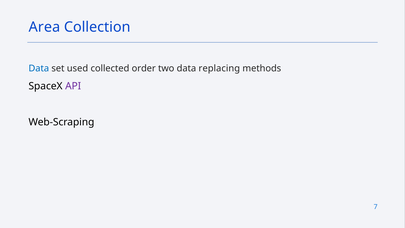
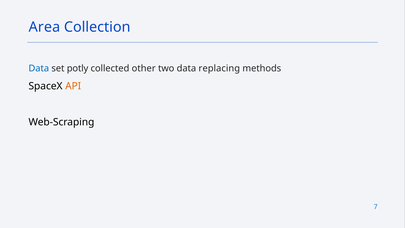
used: used -> potly (78, 68)
order: order -> other (144, 68)
API colour: purple -> orange (73, 86)
